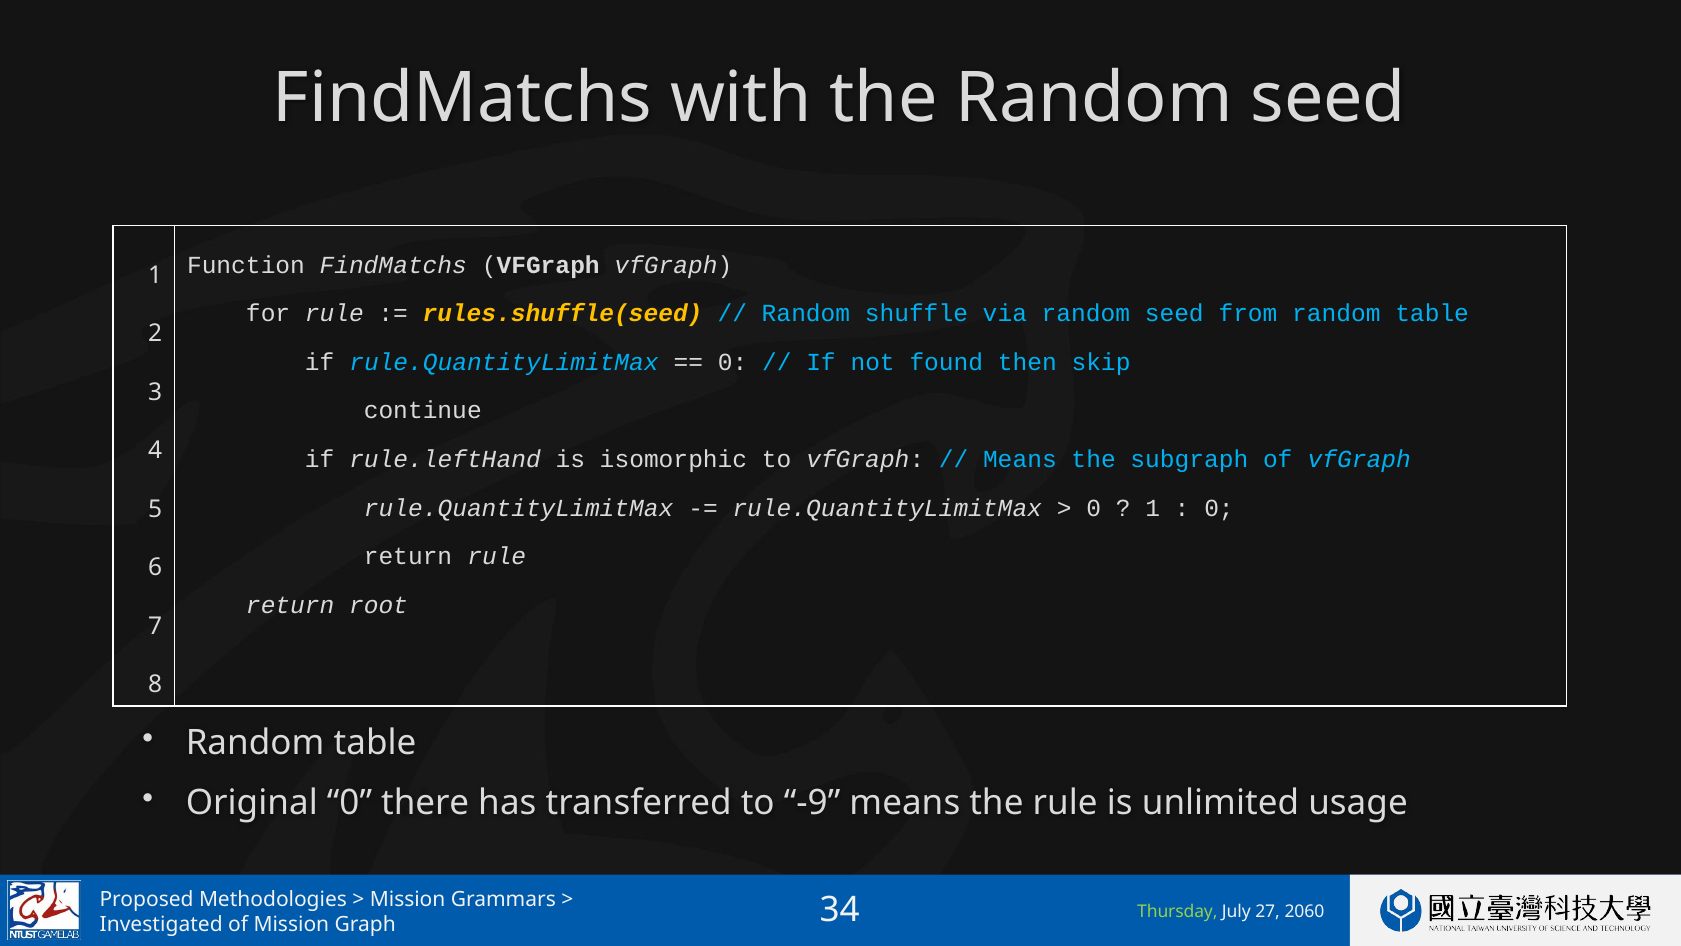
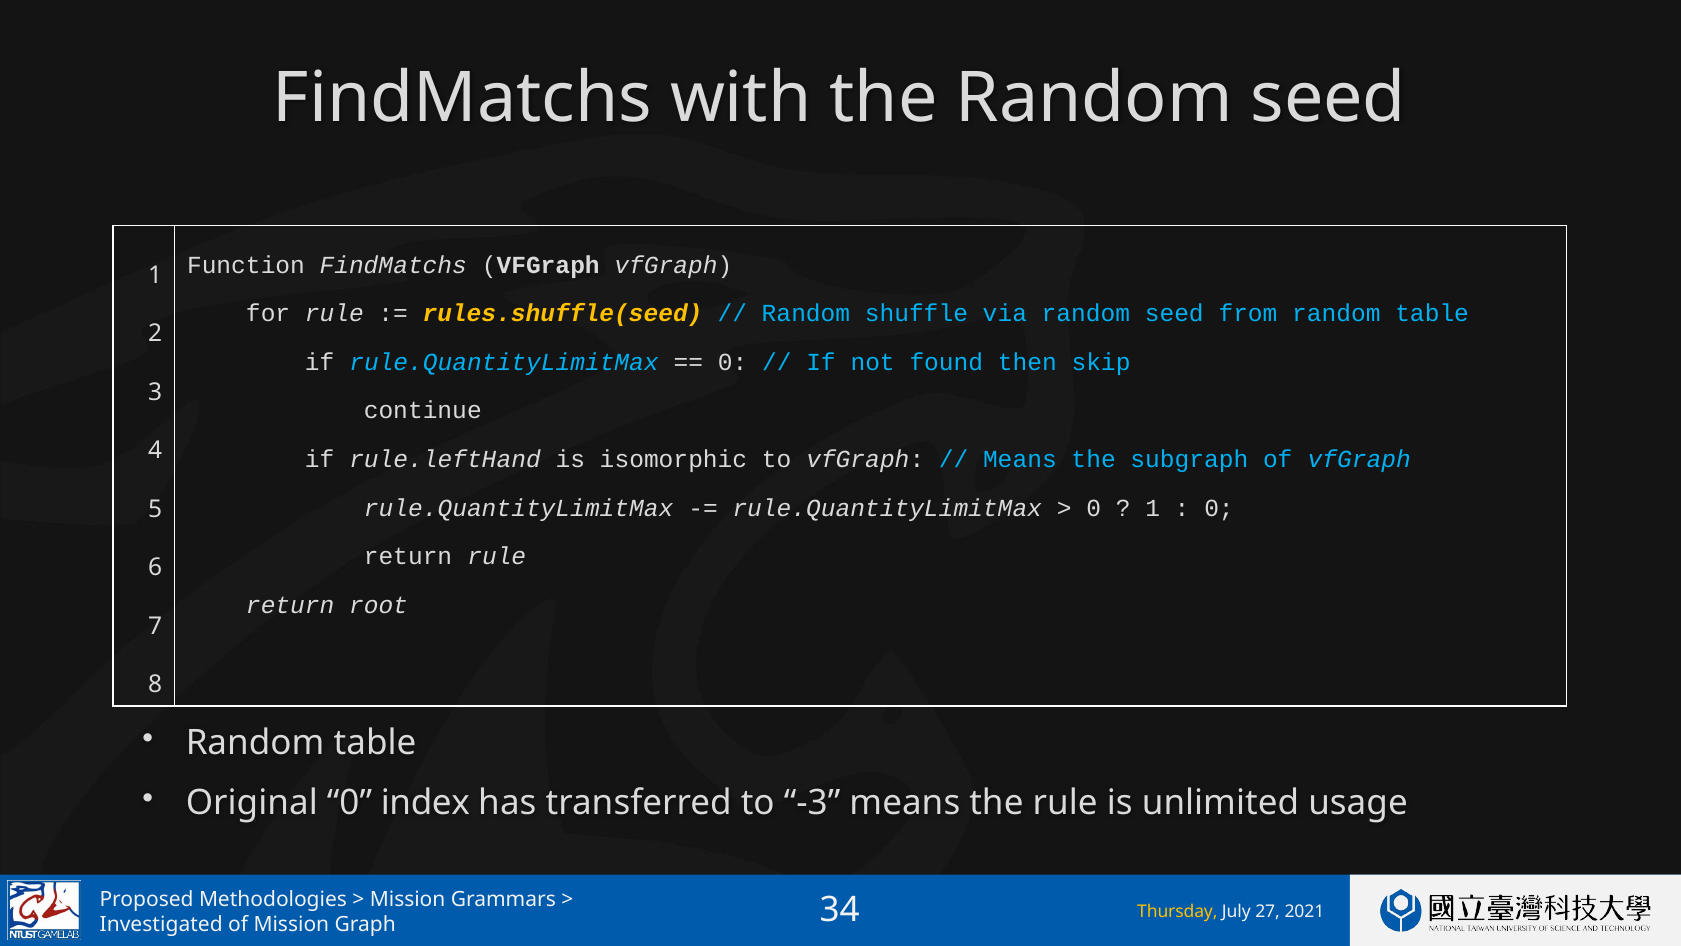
there: there -> index (425, 803)
-9: -9 -> -3 (812, 803)
Thursday colour: light green -> yellow (1177, 911)
2060: 2060 -> 2021 (1304, 911)
